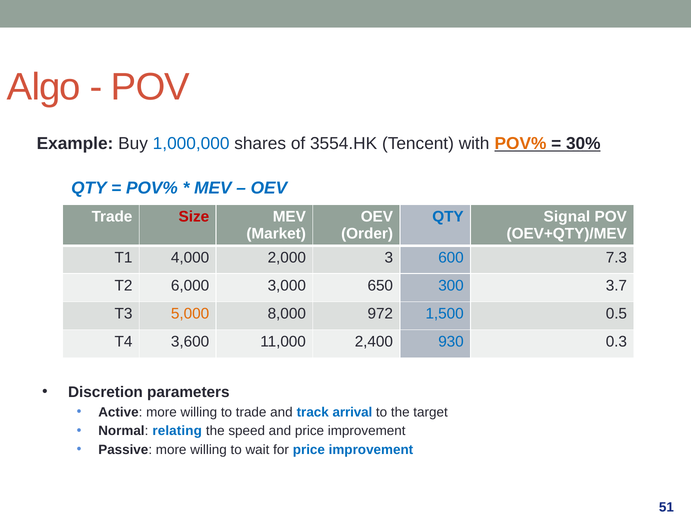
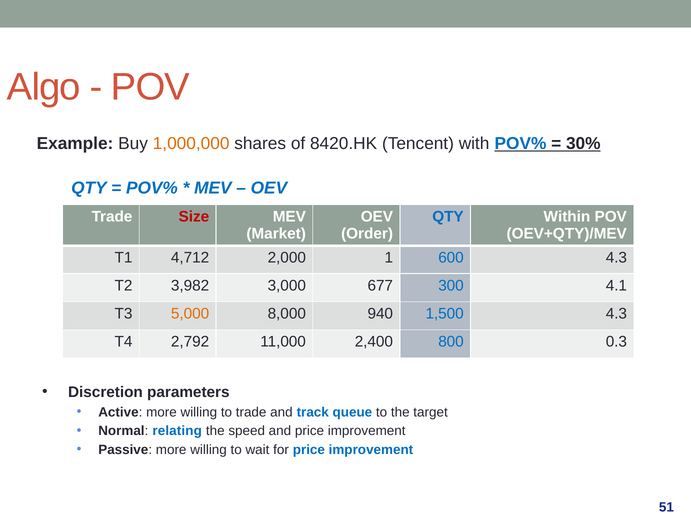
1,000,000 colour: blue -> orange (191, 143)
3554.HK: 3554.HK -> 8420.HK (344, 143)
POV% colour: orange -> blue (520, 143)
Signal: Signal -> Within (567, 217)
4,000: 4,000 -> 4,712 (190, 258)
3: 3 -> 1 (389, 258)
600 7.3: 7.3 -> 4.3 (616, 258)
6,000: 6,000 -> 3,982 (190, 286)
650: 650 -> 677 (380, 286)
3.7: 3.7 -> 4.1 (616, 286)
972: 972 -> 940 (380, 314)
1,500 0.5: 0.5 -> 4.3 (616, 314)
3,600: 3,600 -> 2,792 (190, 342)
930: 930 -> 800 (451, 342)
arrival: arrival -> queue (352, 412)
